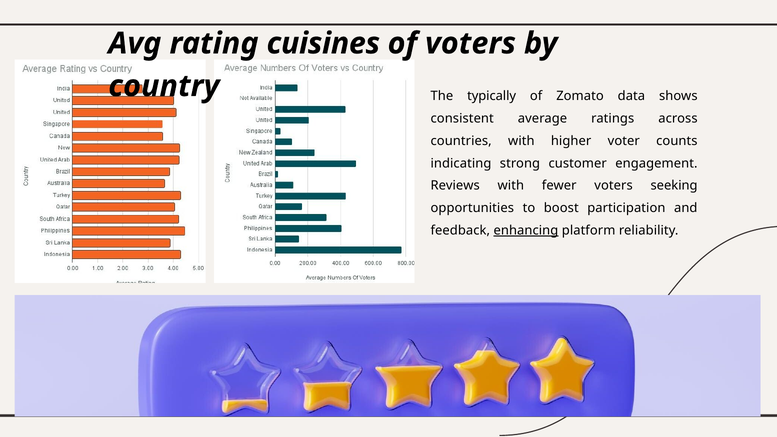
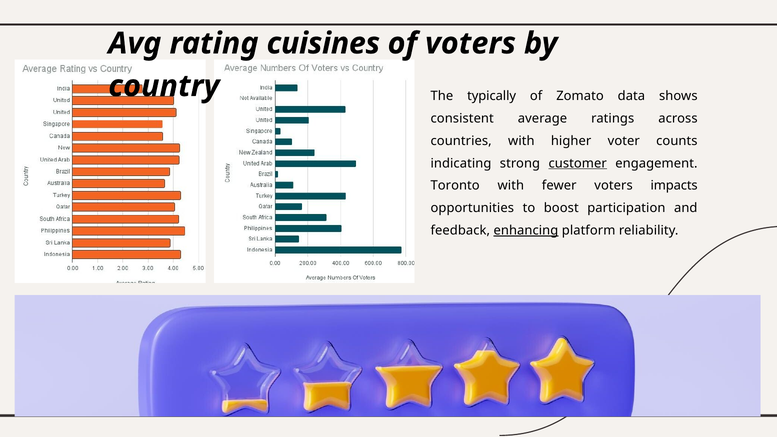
customer underline: none -> present (578, 163)
Reviews: Reviews -> Toronto (455, 186)
seeking: seeking -> impacts (674, 186)
